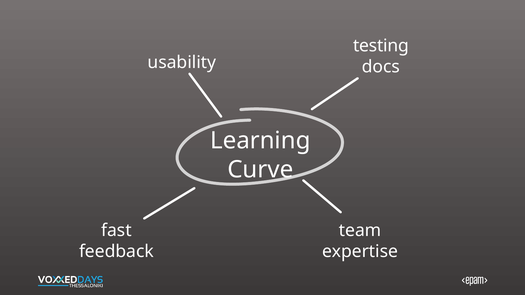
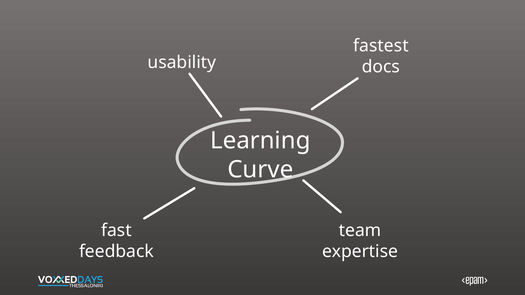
testing: testing -> fastest (381, 46)
